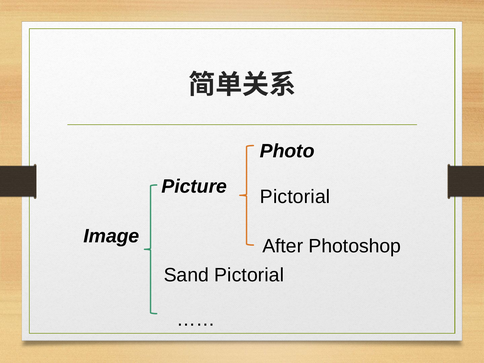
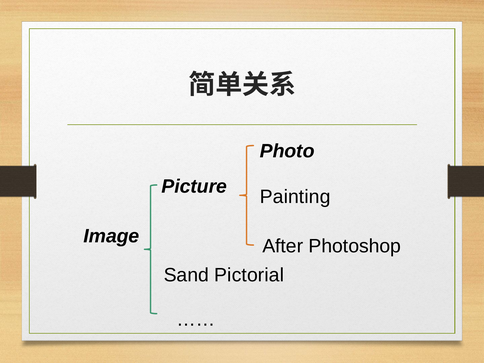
Pictorial: Pictorial -> Painting (295, 197)
